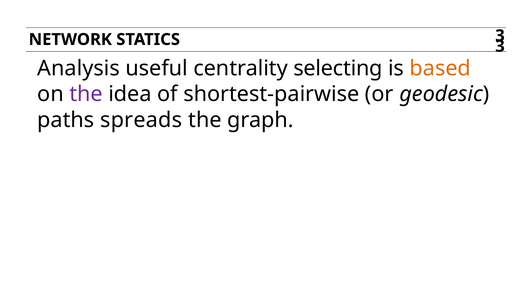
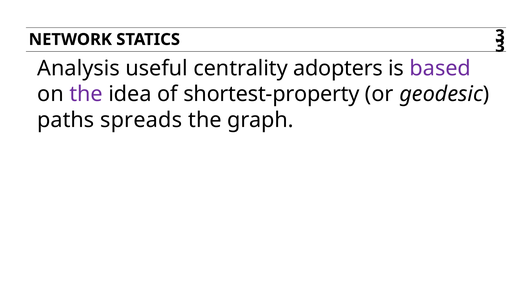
selecting: selecting -> adopters (338, 68)
based colour: orange -> purple (440, 68)
shortest-pairwise: shortest-pairwise -> shortest-property (271, 94)
